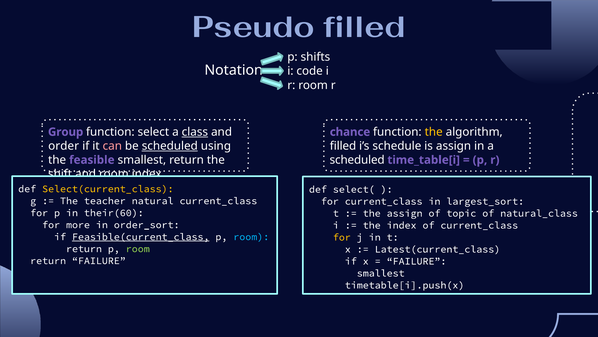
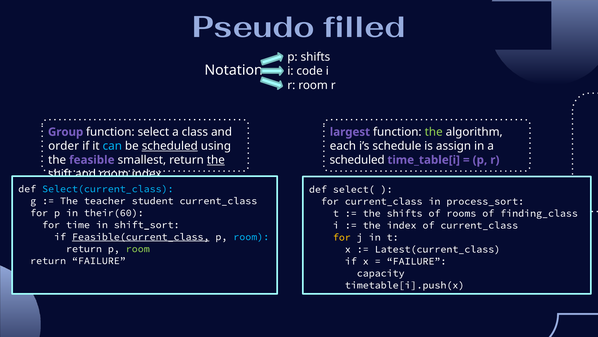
class underline: present -> none (195, 132)
chance: chance -> largest (350, 132)
the colour: yellow -> light green (434, 132)
can colour: pink -> light blue (112, 146)
filled: filled -> each (343, 146)
the underline: none -> present (216, 160)
Select(current_class colour: yellow -> light blue (108, 189)
natural: natural -> student (153, 201)
largest_sort: largest_sort -> process_sort (485, 201)
the assign: assign -> shifts (405, 213)
topic: topic -> rooms (461, 213)
natural_class: natural_class -> finding_class (539, 213)
more: more -> time (78, 224)
order_sort: order_sort -> shift_sort (147, 224)
smallest: smallest -> capacity (381, 273)
